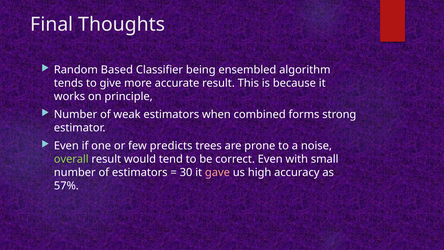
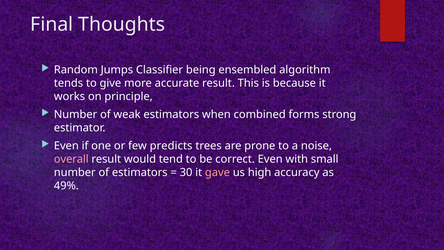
Based: Based -> Jumps (117, 70)
overall colour: light green -> pink (71, 159)
57%: 57% -> 49% (66, 186)
